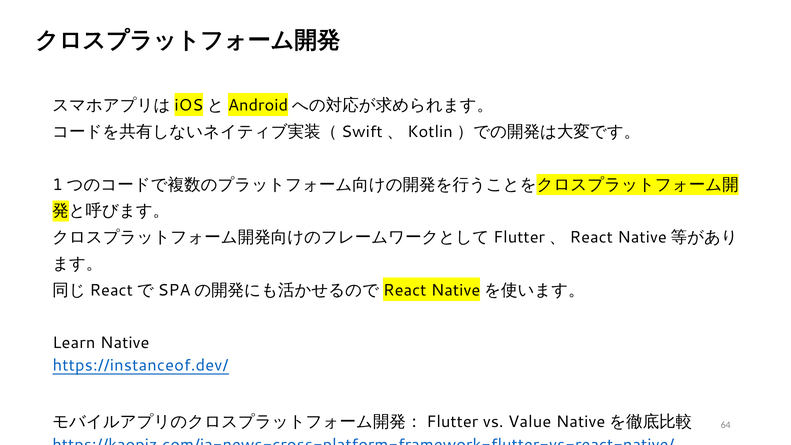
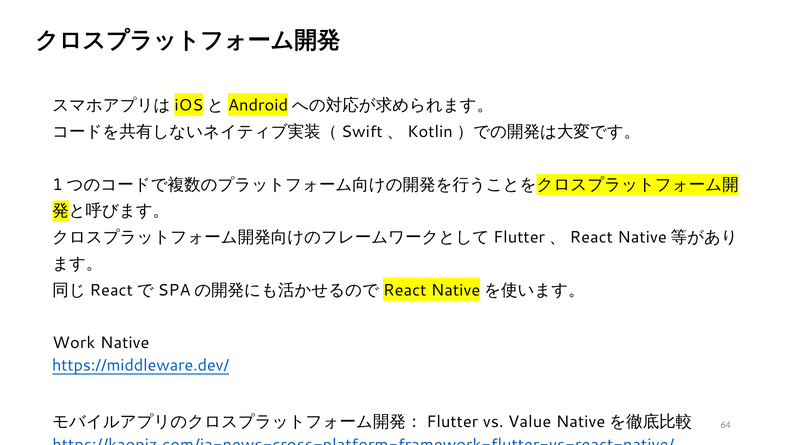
Learn: Learn -> Work (74, 343)
https://instanceof.dev/: https://instanceof.dev/ -> https://middleware.dev/ (141, 365)
